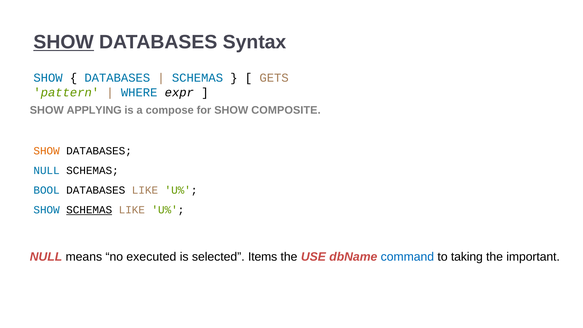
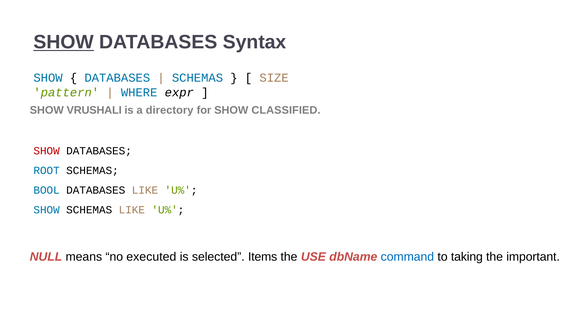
GETS: GETS -> SIZE (274, 78)
APPLYING: APPLYING -> VRUSHALI (94, 110)
compose: compose -> directory (170, 110)
COMPOSITE: COMPOSITE -> CLASSIFIED (286, 110)
SHOW colour: orange -> red (47, 151)
NULL: NULL -> ROOT (47, 171)
SCHEMAS underline: present -> none (89, 210)
